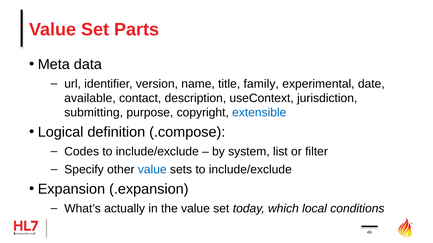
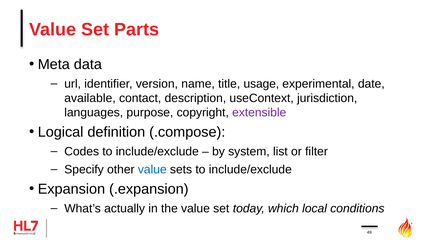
family: family -> usage (261, 84)
submitting: submitting -> languages (94, 113)
extensible colour: blue -> purple (259, 113)
